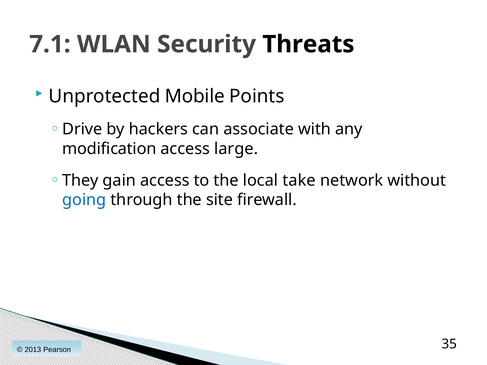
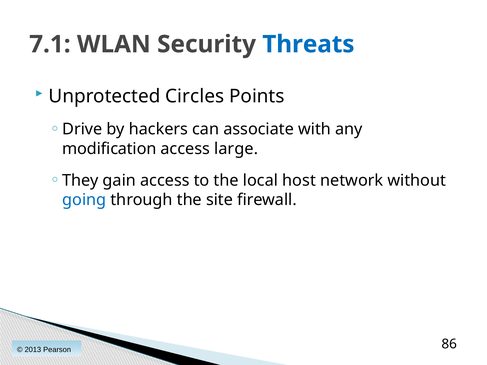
Threats colour: black -> blue (308, 44)
Mobile: Mobile -> Circles (195, 96)
take: take -> host (299, 181)
35: 35 -> 86 (449, 344)
